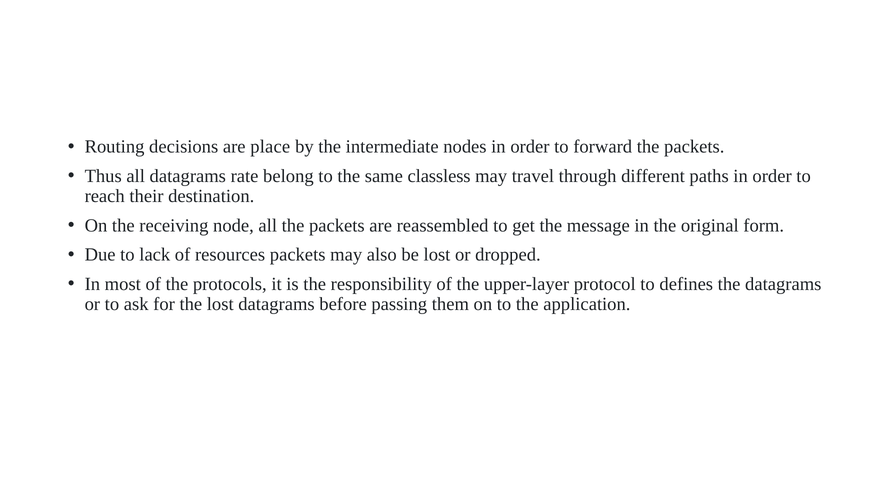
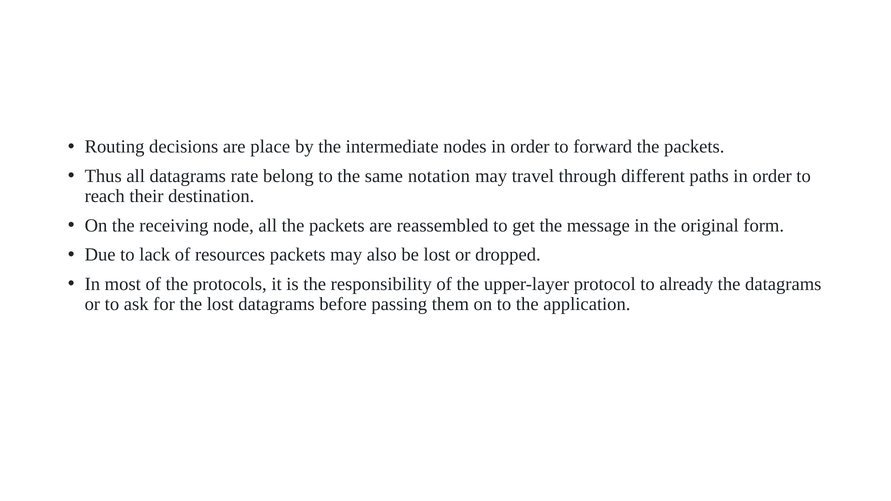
classless: classless -> notation (439, 176)
defines: defines -> already (686, 284)
